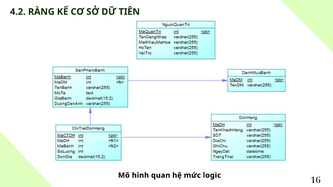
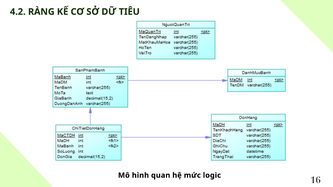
TIÊN: TIÊN -> TIÊU (129, 12)
